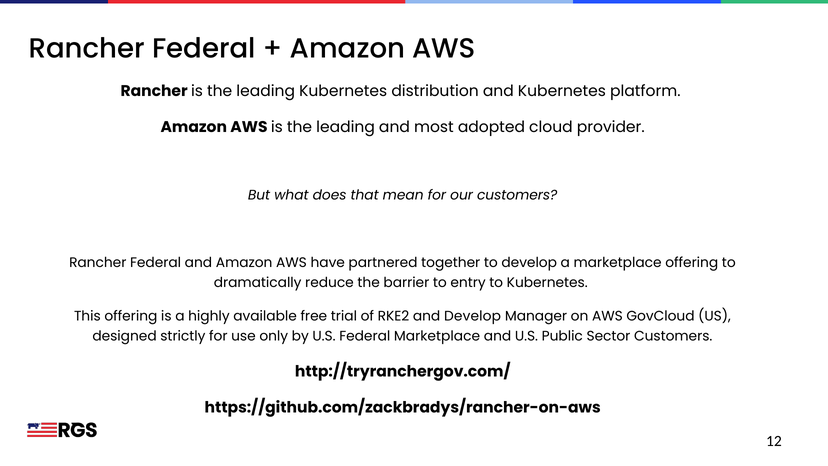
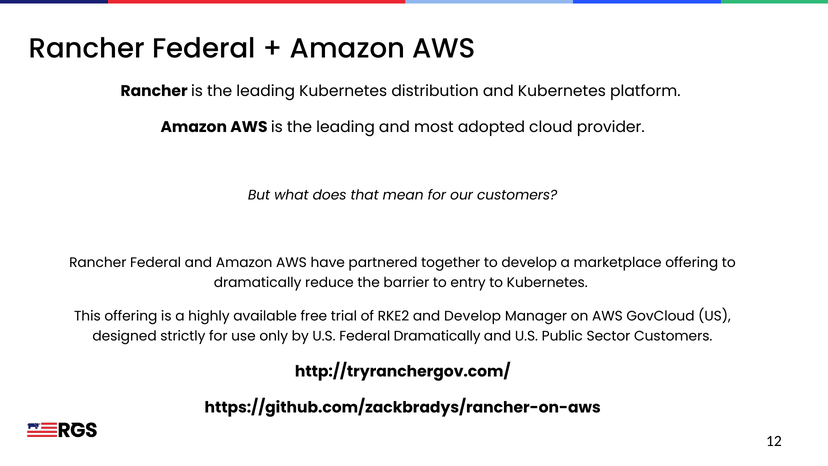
Federal Marketplace: Marketplace -> Dramatically (437, 336)
